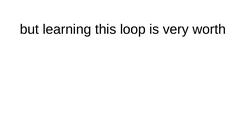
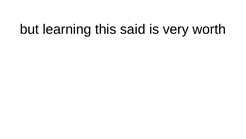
loop: loop -> said (133, 29)
